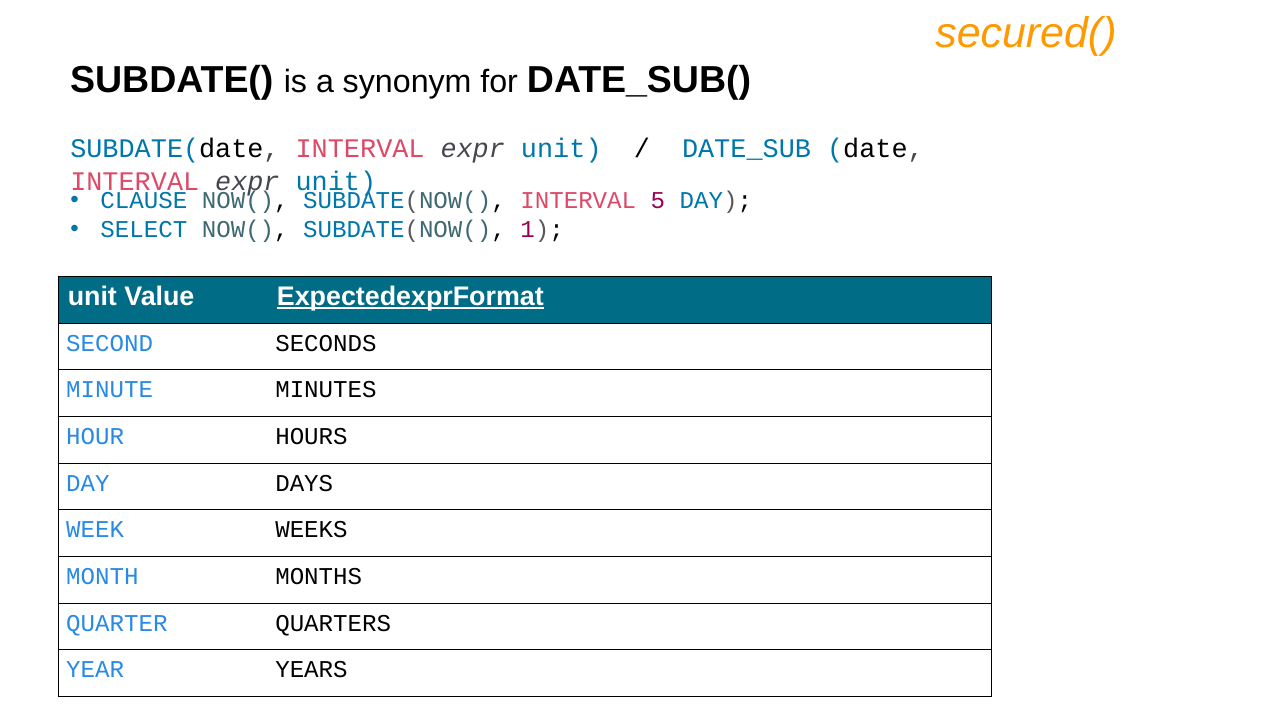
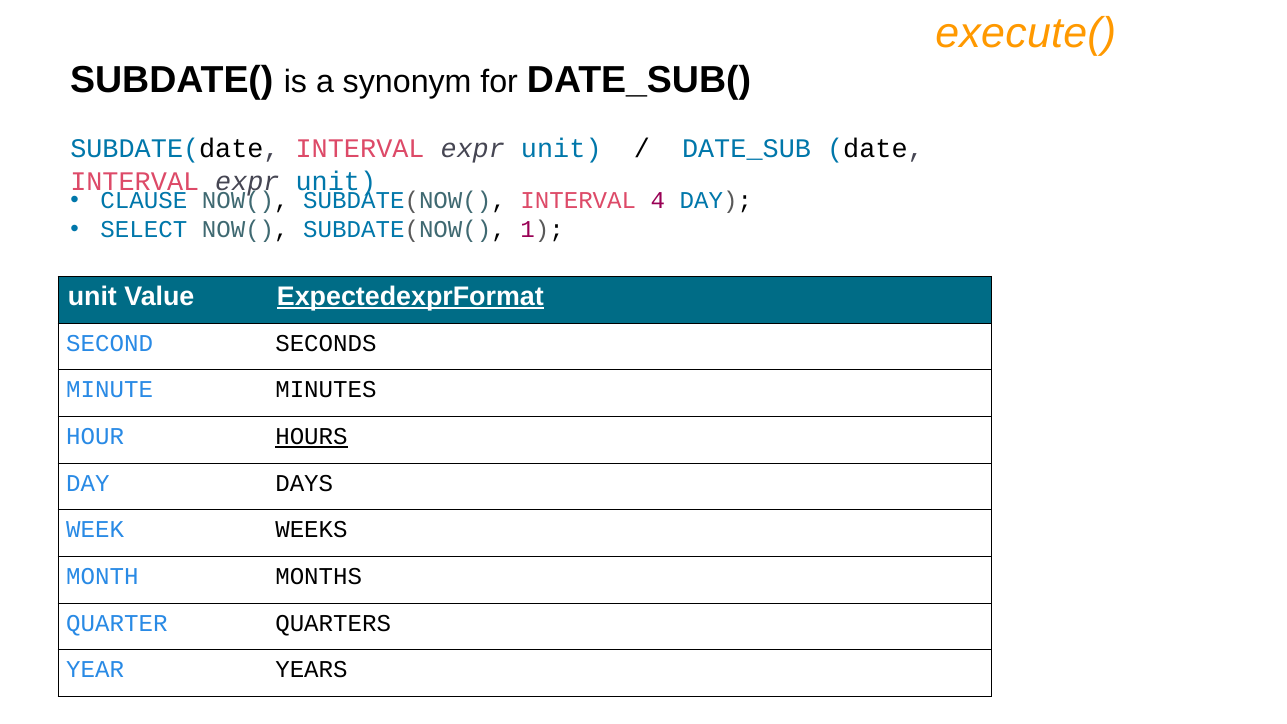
secured(: secured( -> execute( (1026, 33)
5: 5 -> 4 (658, 200)
HOURS underline: none -> present (311, 436)
